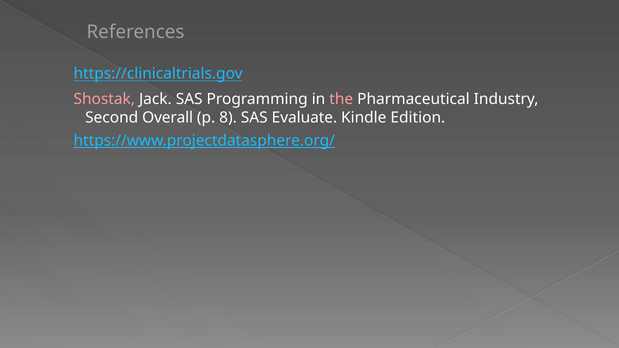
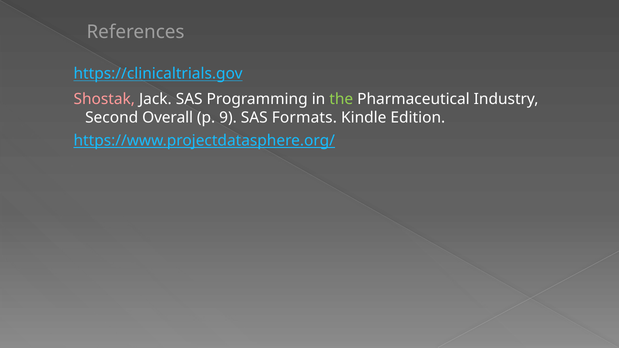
the colour: pink -> light green (341, 99)
8: 8 -> 9 (228, 118)
Evaluate: Evaluate -> Formats (304, 118)
